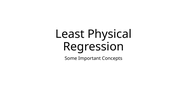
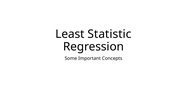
Physical: Physical -> Statistic (109, 34)
